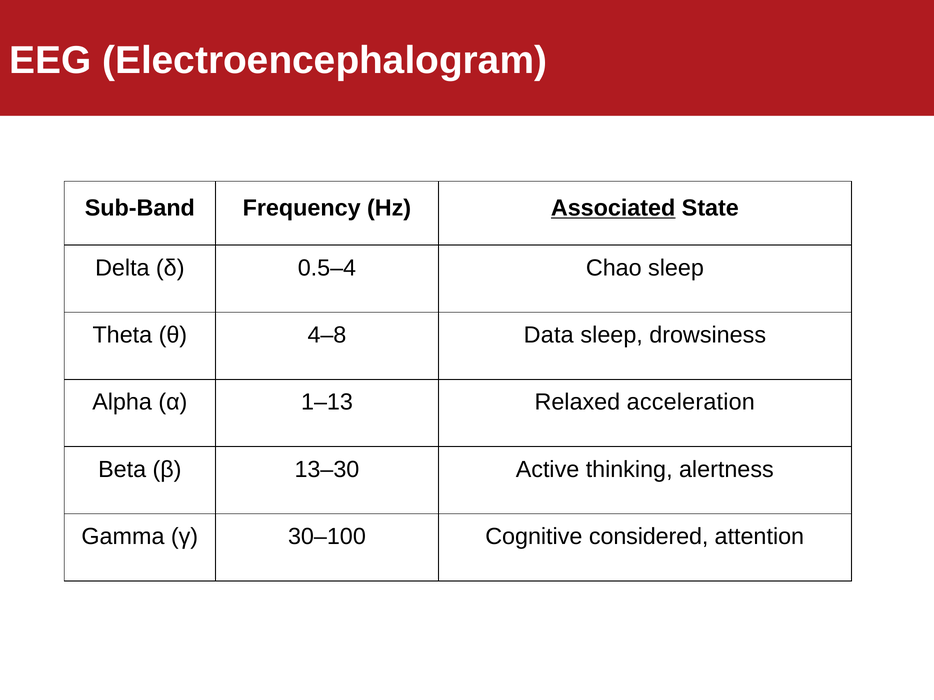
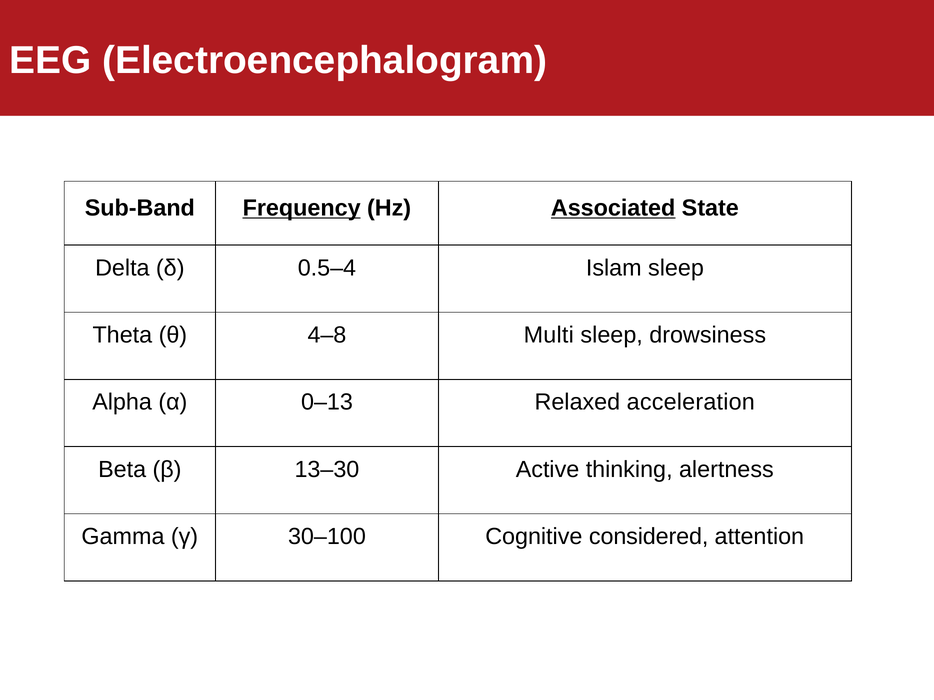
Frequency underline: none -> present (302, 208)
Chao: Chao -> Islam (614, 268)
Data: Data -> Multi (549, 335)
1–13: 1–13 -> 0–13 (327, 402)
